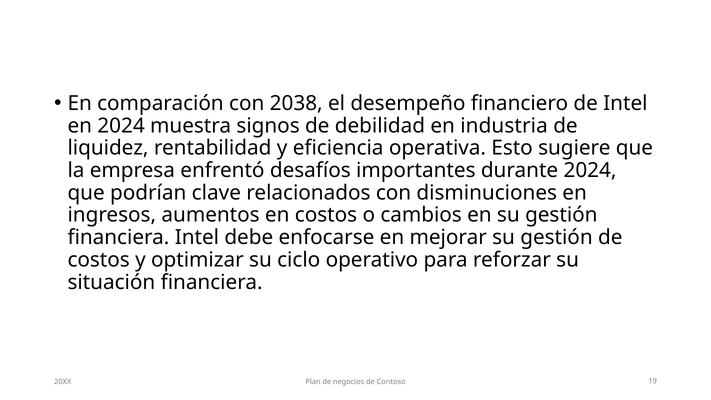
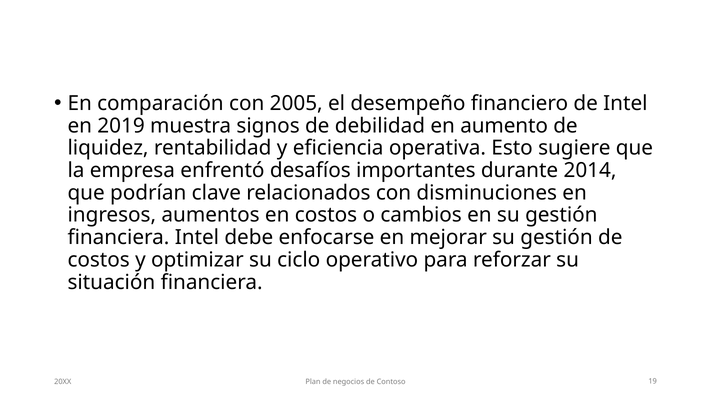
2038: 2038 -> 2005 (296, 103)
en 2024: 2024 -> 2019 (121, 126)
industria: industria -> aumento (504, 126)
durante 2024: 2024 -> 2014 (590, 170)
